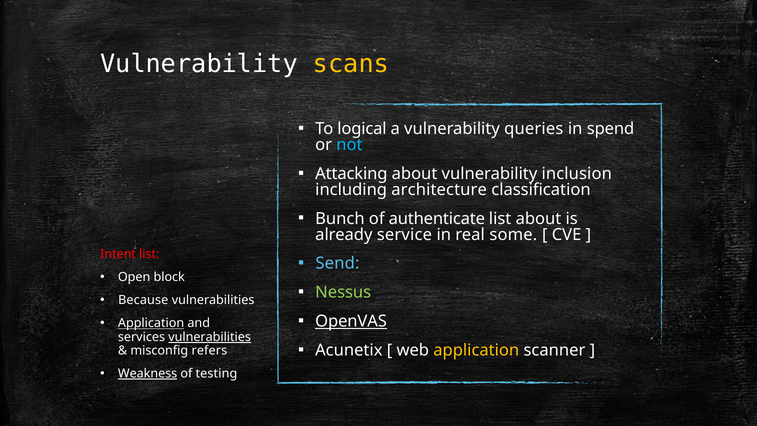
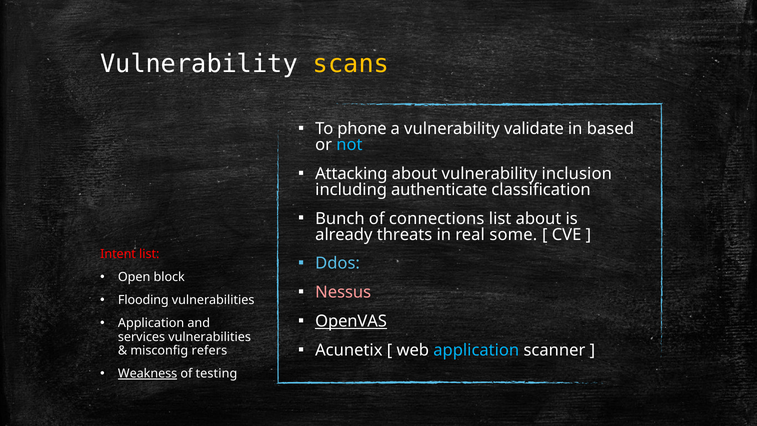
logical: logical -> phone (362, 129)
queries: queries -> validate (534, 129)
spend: spend -> based (610, 129)
architecture: architecture -> authenticate (439, 190)
authenticate: authenticate -> connections (437, 218)
service: service -> threats (405, 235)
Send: Send -> Ddos (338, 263)
Nessus colour: light green -> pink (343, 292)
Because: Because -> Flooding (143, 300)
Application underline: present -> none (151, 323)
vulnerabilities underline: present -> none (210, 337)
application colour: yellow -> light blue (476, 350)
